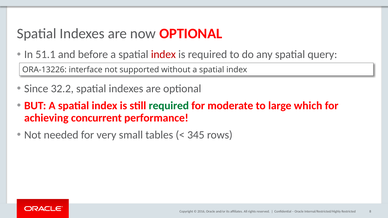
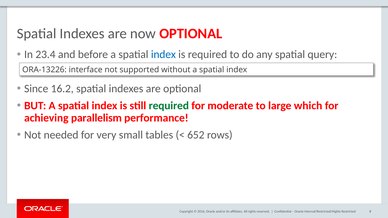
51.1: 51.1 -> 23.4 (45, 55)
index colour: red -> blue (163, 55)
32.2: 32.2 -> 16.2 (62, 89)
concurrent: concurrent -> parallelism (96, 118)
345: 345 -> 652 (196, 135)
